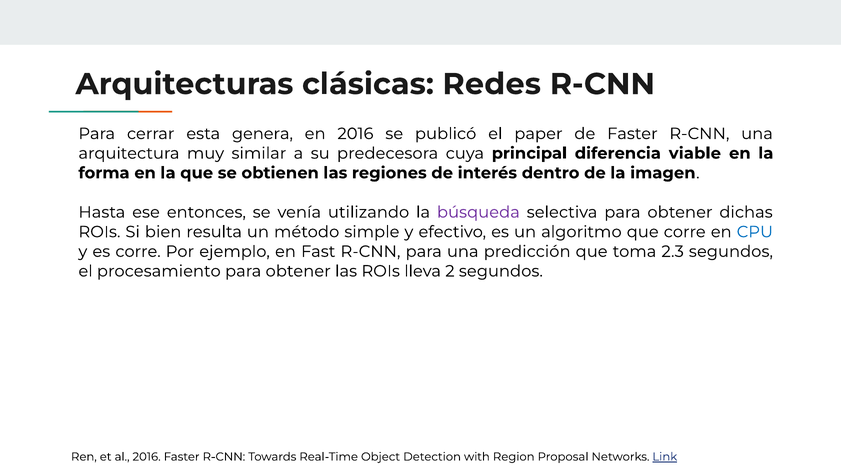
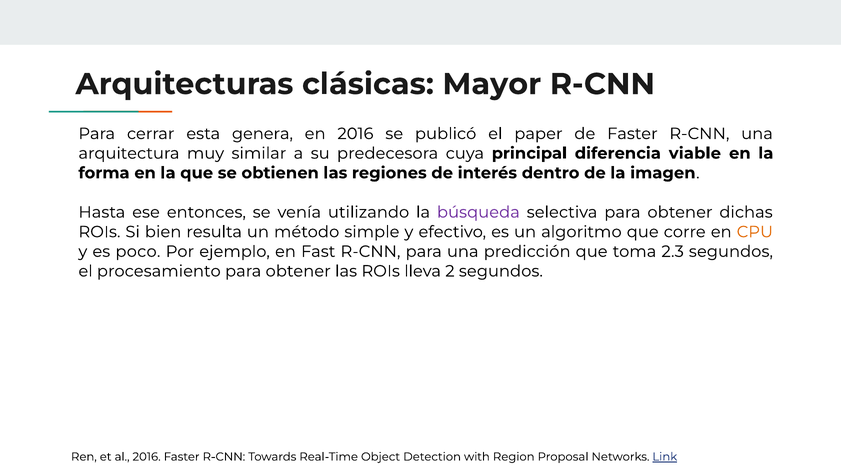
Redes: Redes -> Mayor (492, 84)
CPU colour: blue -> orange (755, 232)
es corre: corre -> poco (138, 252)
